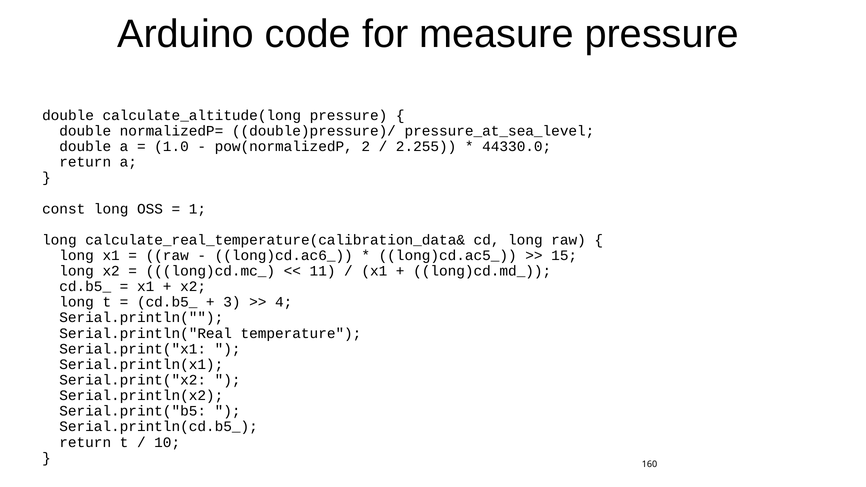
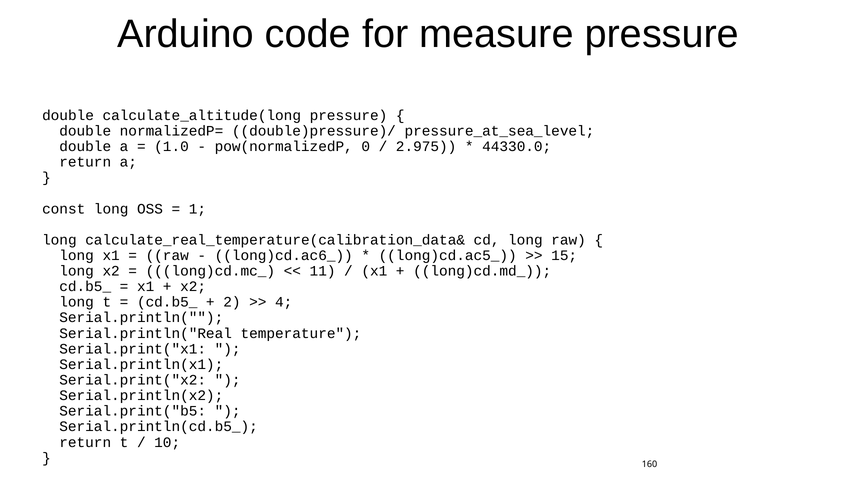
2: 2 -> 0 (366, 147)
2.255: 2.255 -> 2.975 (426, 147)
3: 3 -> 2 (232, 302)
